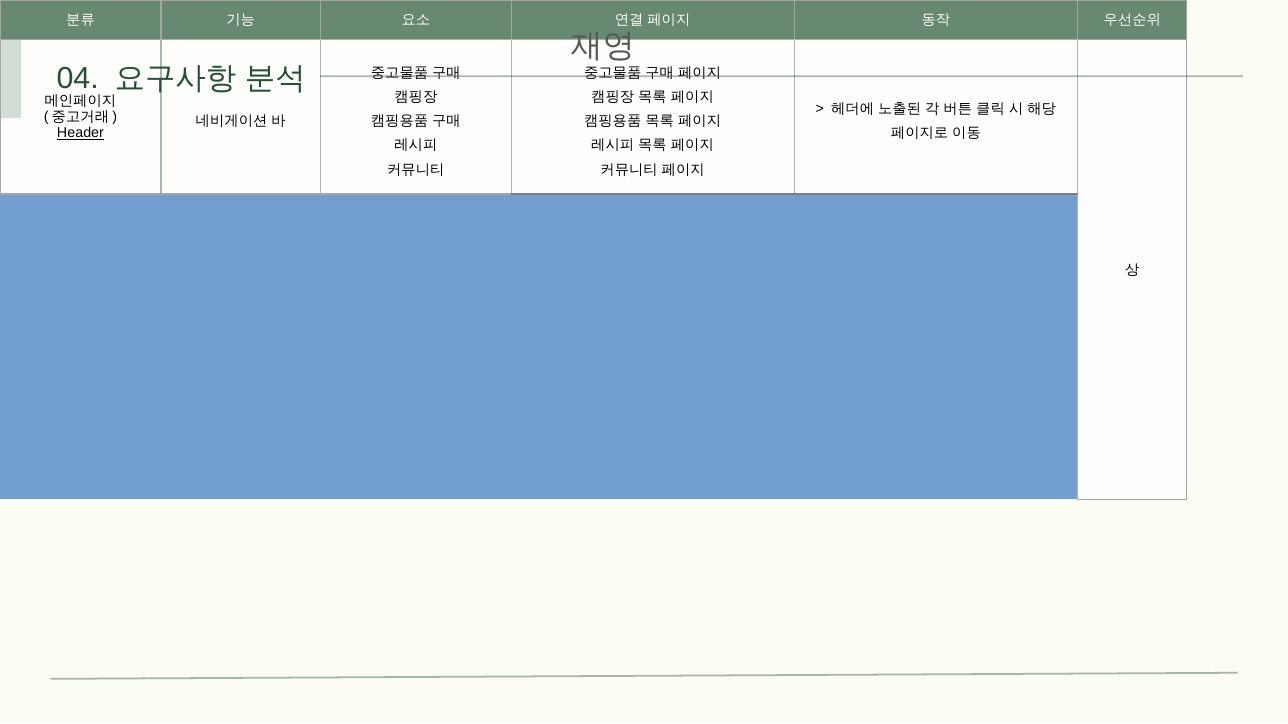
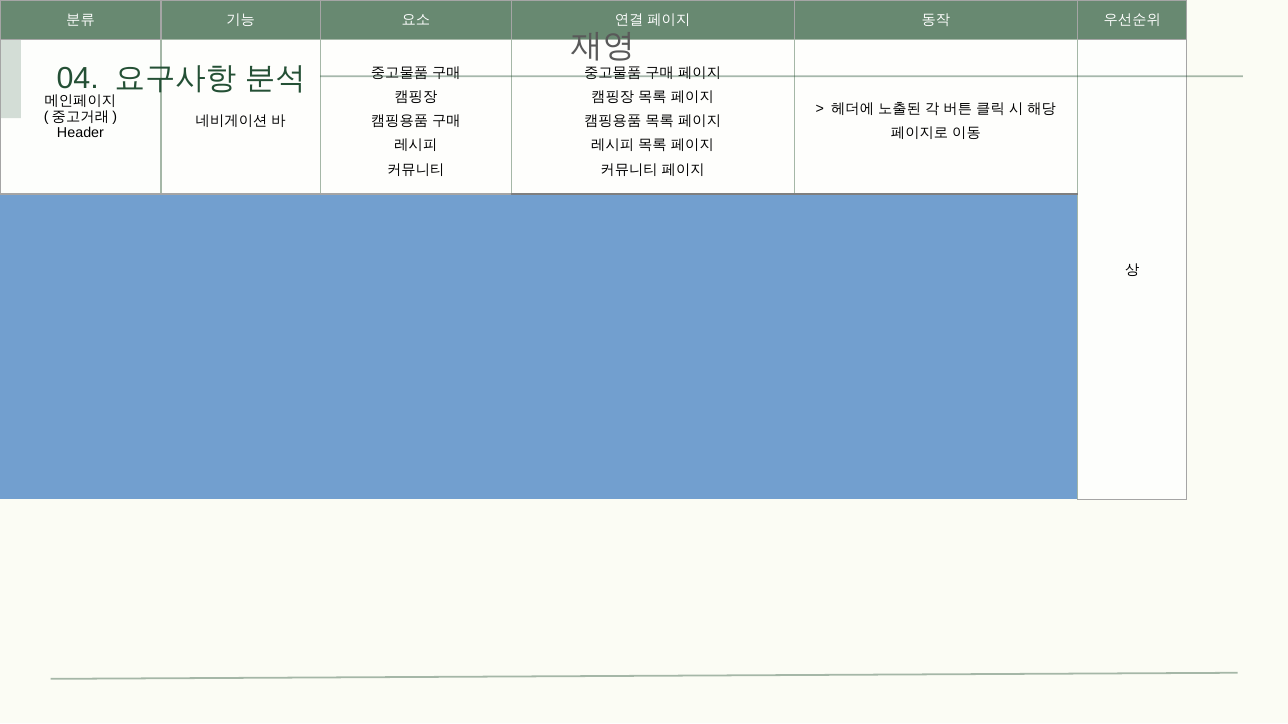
Header underline: present -> none (80, 133)
